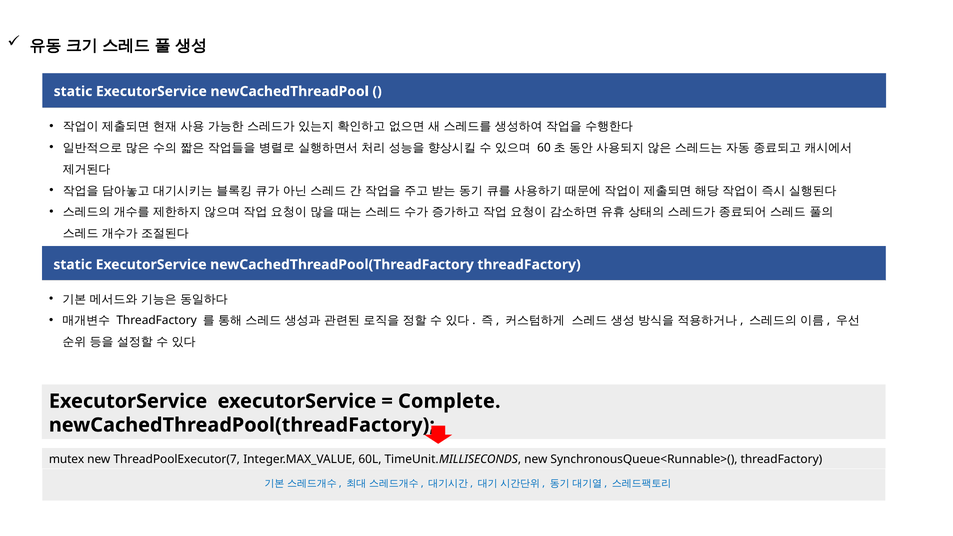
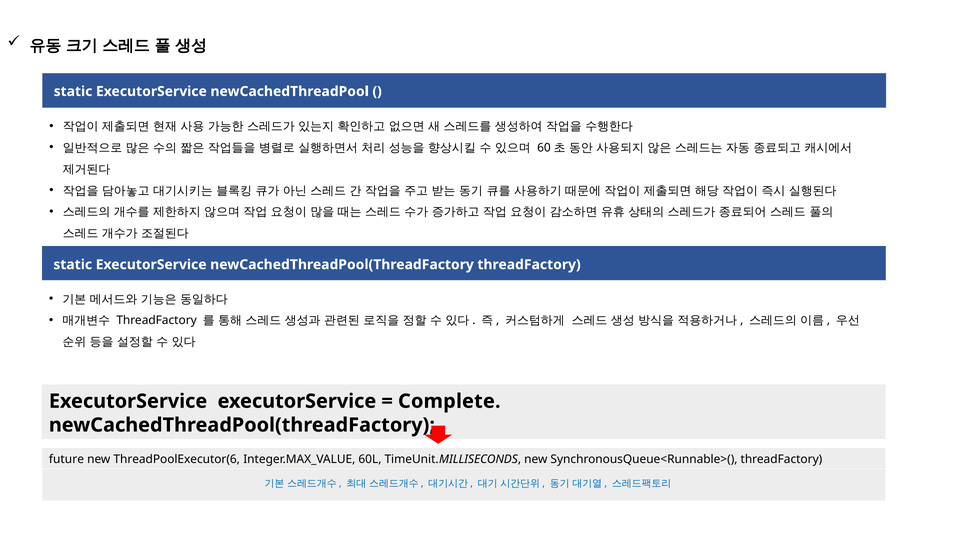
mutex: mutex -> future (66, 459)
ThreadPoolExecutor(7: ThreadPoolExecutor(7 -> ThreadPoolExecutor(6 (177, 459)
